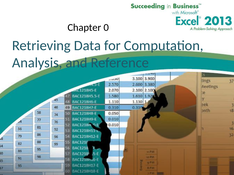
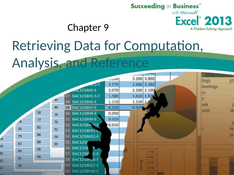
0: 0 -> 9 (106, 28)
